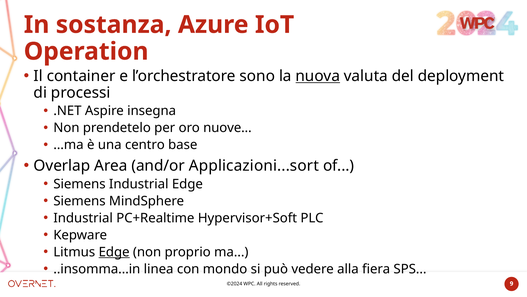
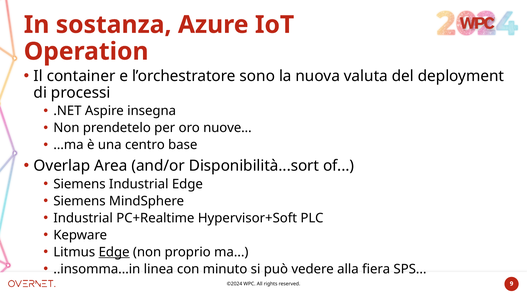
nuova underline: present -> none (318, 76)
Applicazioni...sort: Applicazioni...sort -> Disponibilità...sort (254, 166)
mondo: mondo -> minuto (225, 268)
